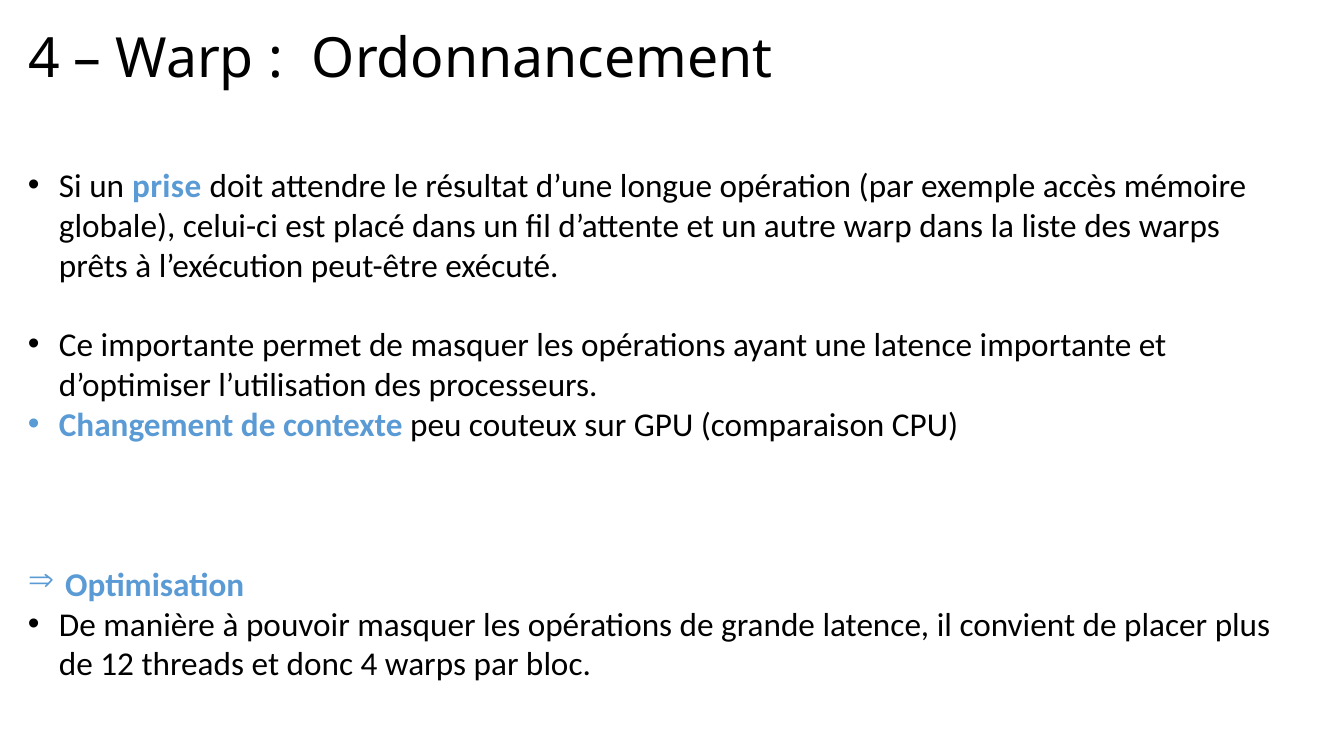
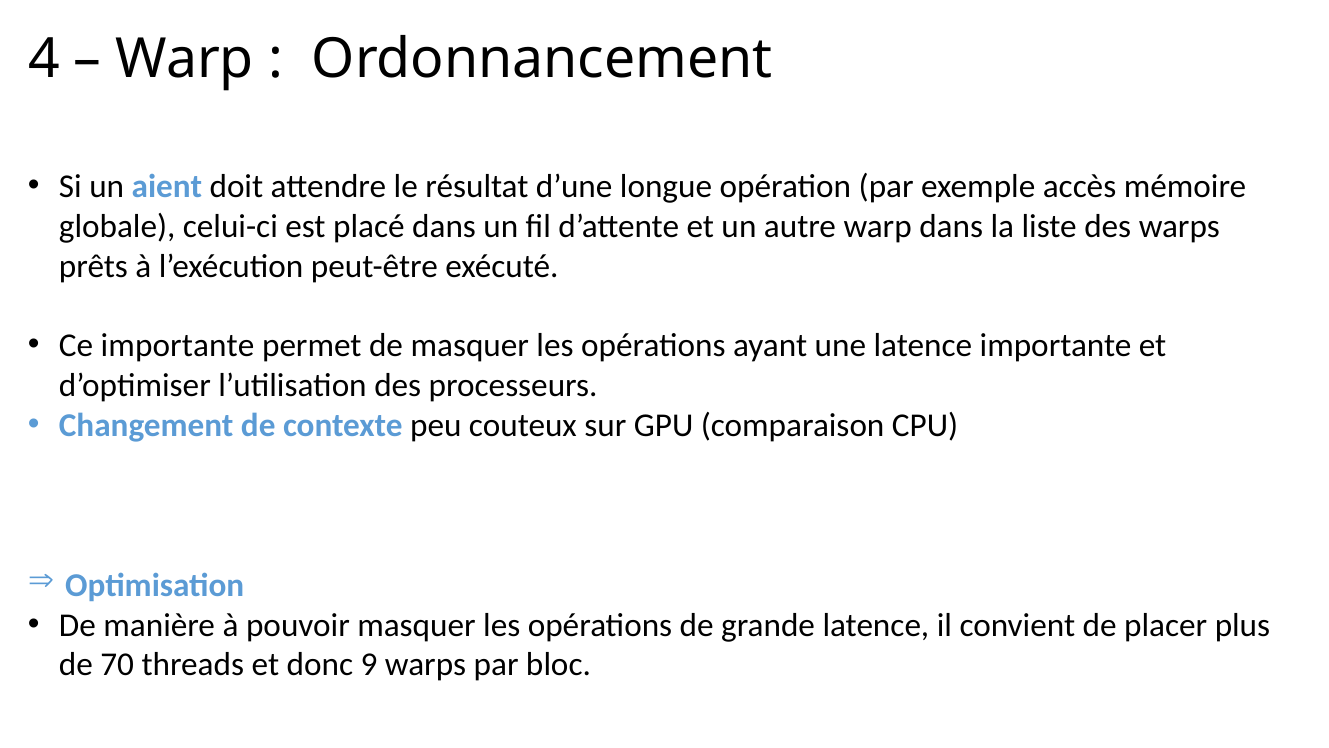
prise: prise -> aient (167, 186)
12: 12 -> 70 (117, 665)
donc 4: 4 -> 9 (369, 665)
